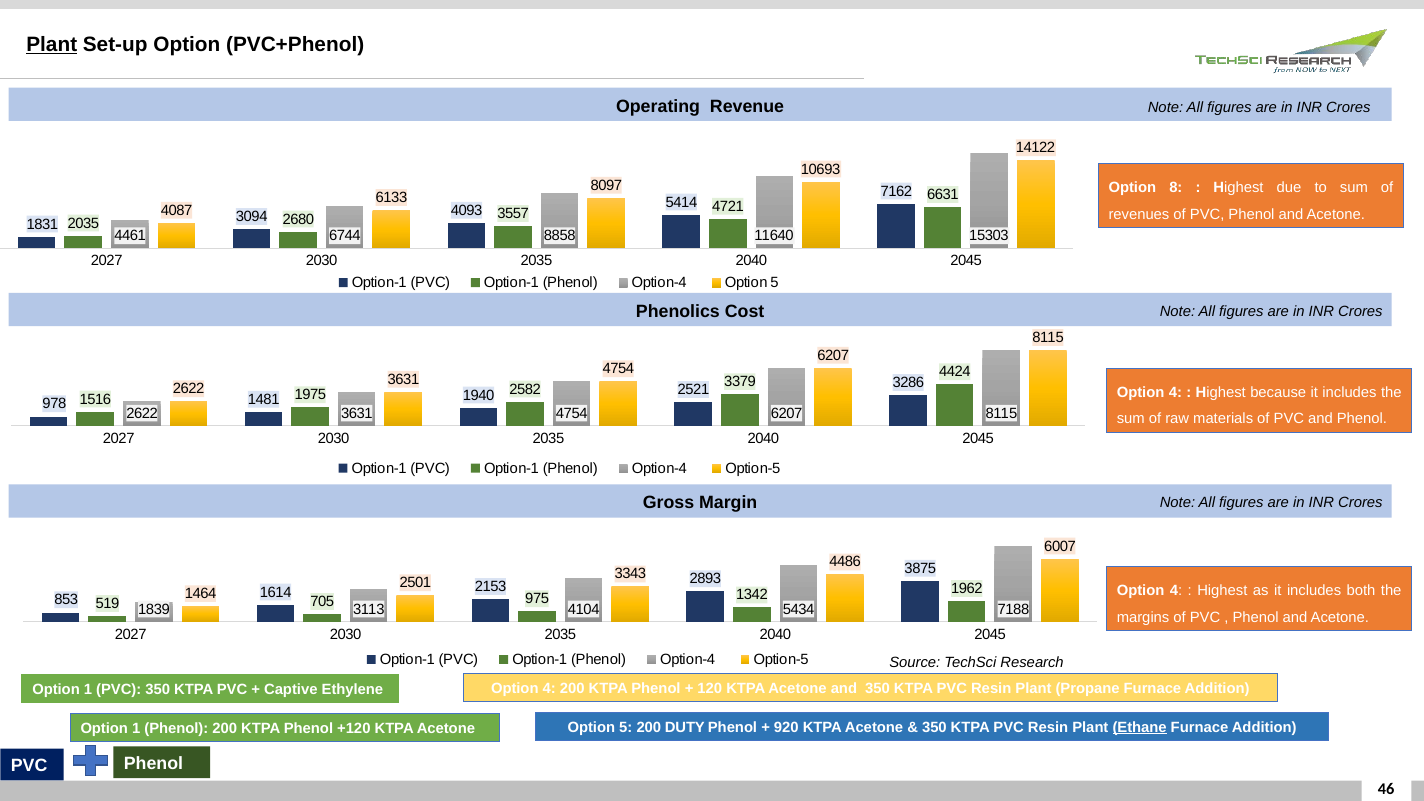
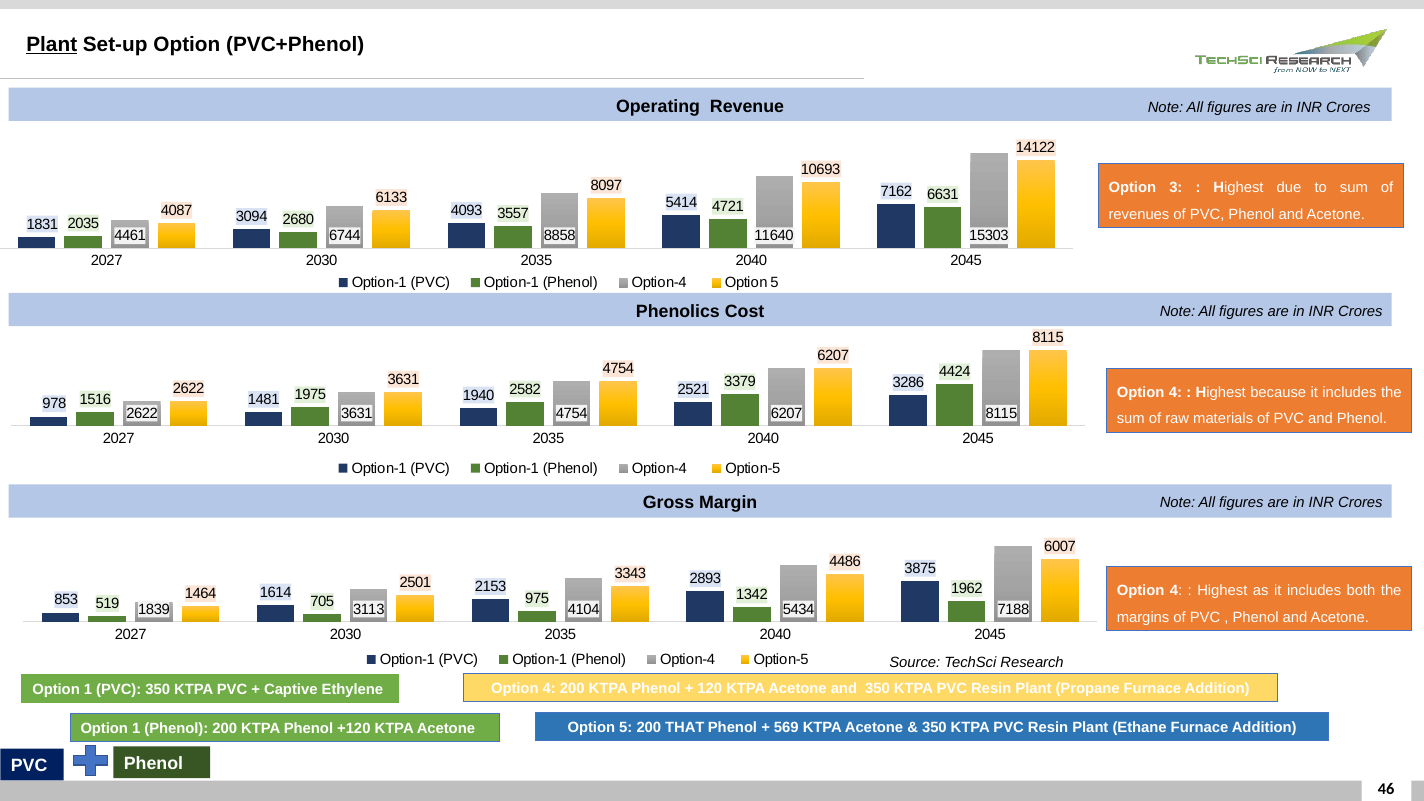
8: 8 -> 3 (1176, 187)
DUTY: DUTY -> THAT (685, 727)
920: 920 -> 569 (786, 727)
Ethane underline: present -> none (1140, 727)
